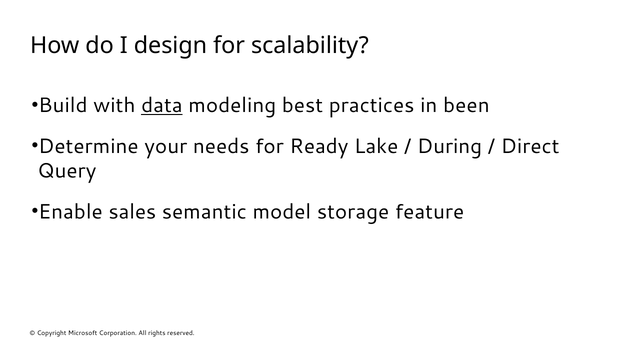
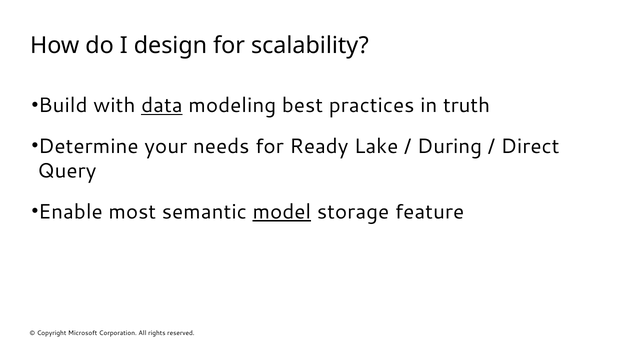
been: been -> truth (467, 105)
sales: sales -> most (132, 212)
model underline: none -> present (282, 212)
